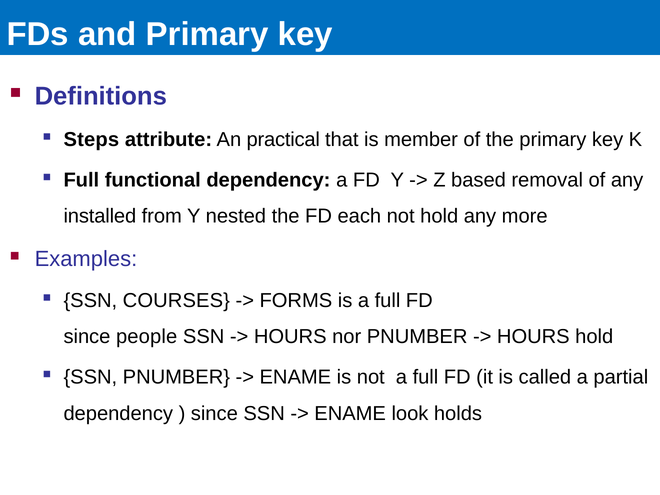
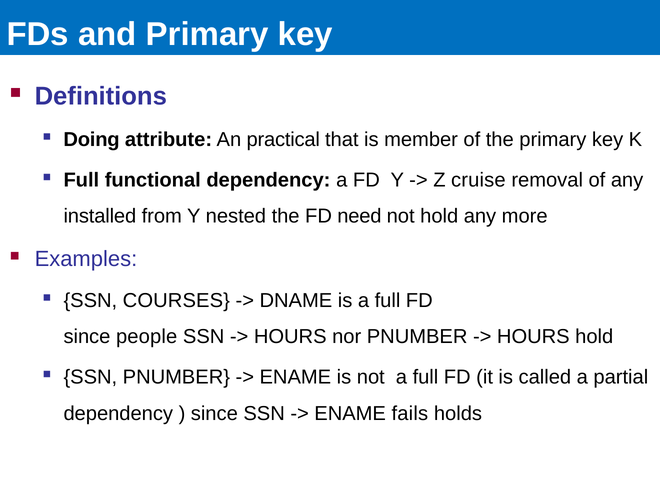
Steps: Steps -> Doing (92, 140)
based: based -> cruise (478, 180)
each: each -> need (359, 216)
FORMS: FORMS -> DNAME (296, 301)
look: look -> fails (410, 413)
